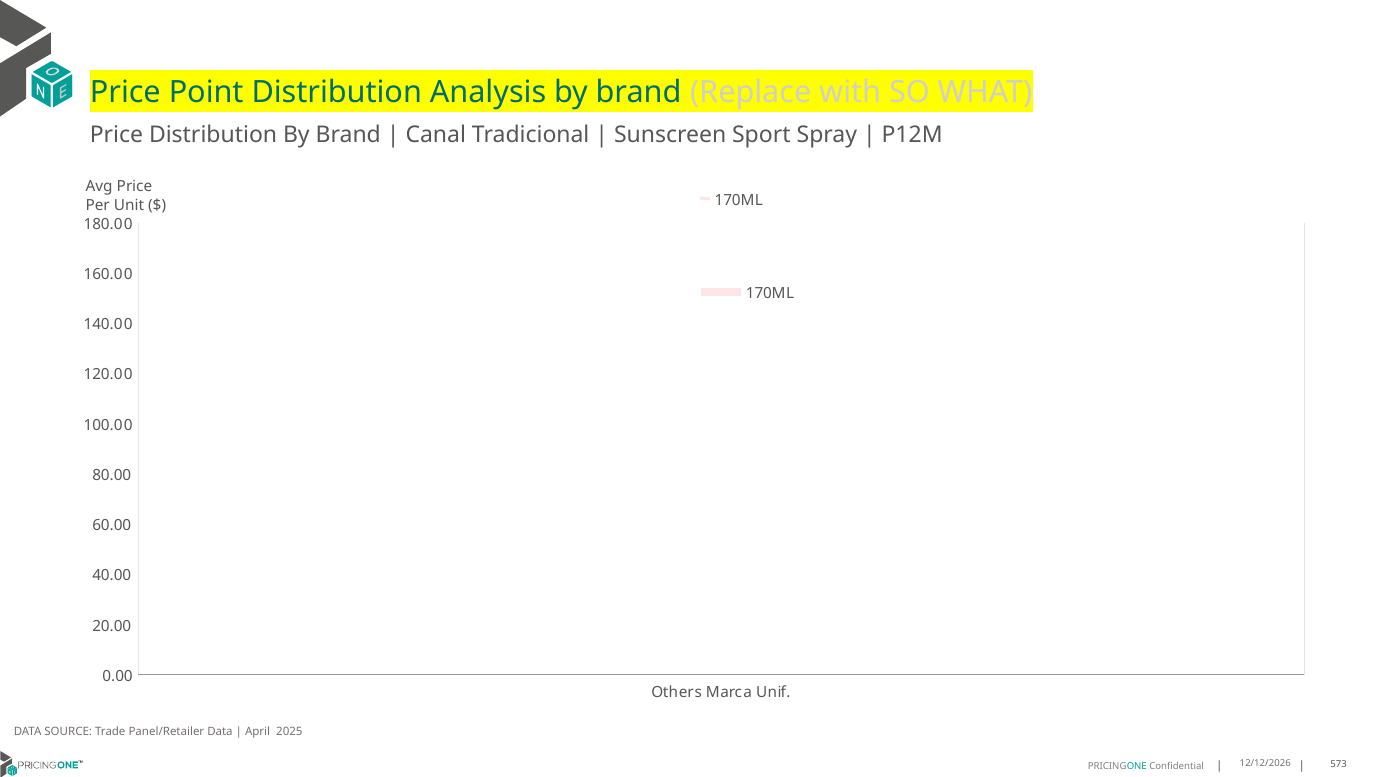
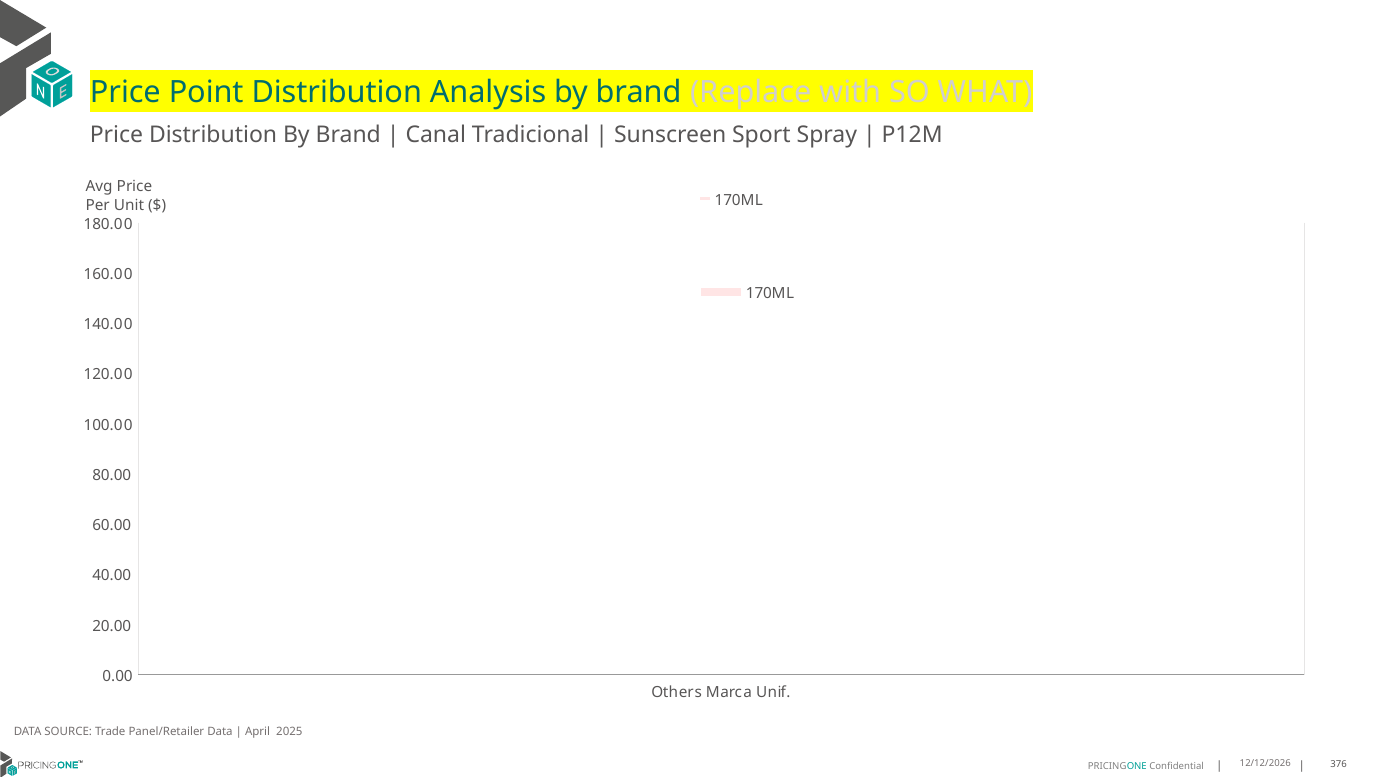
573: 573 -> 376 (1339, 764)
